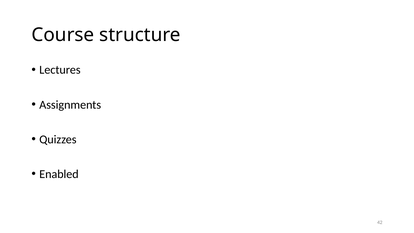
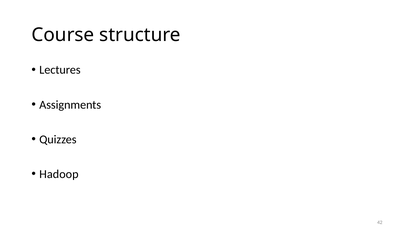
Enabled: Enabled -> Hadoop (59, 174)
